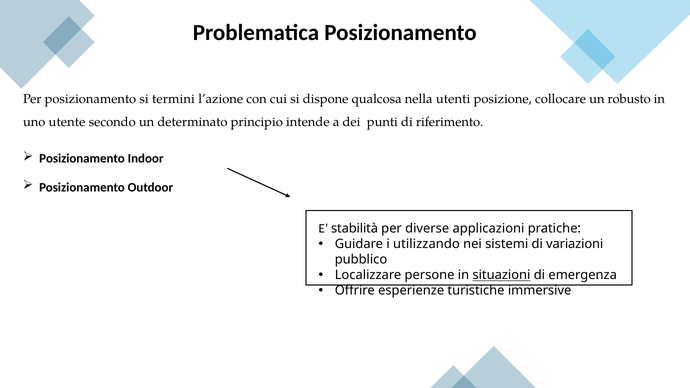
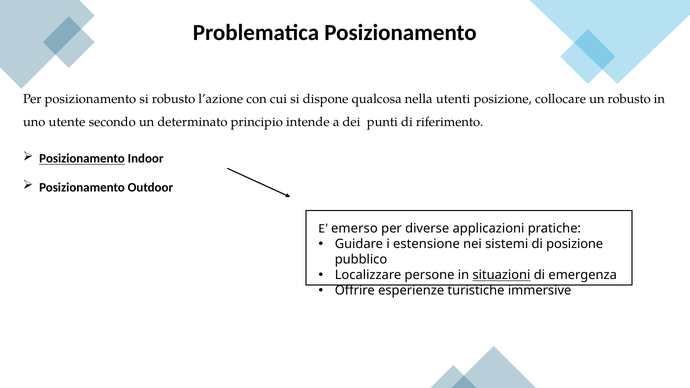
si termini: termini -> robusto (174, 99)
Posizionamento underline: none -> present (82, 159)
stabilità: stabilità -> emerso (354, 229)
utilizzando: utilizzando -> estensione (426, 244)
di variazioni: variazioni -> posizione (575, 244)
